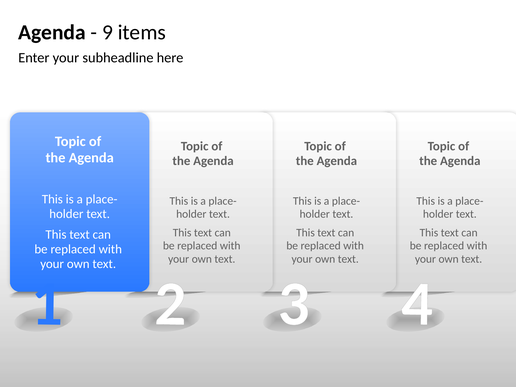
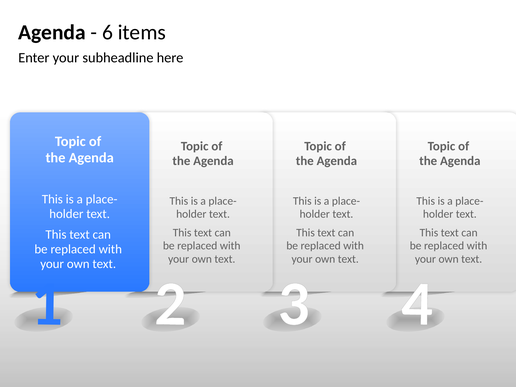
9: 9 -> 6 (107, 32)
